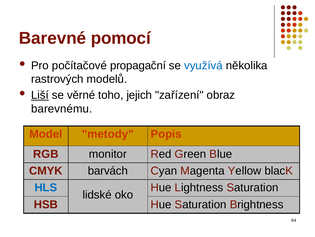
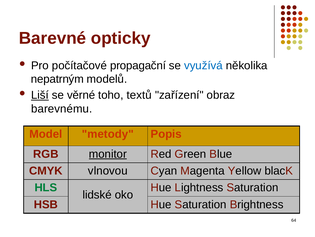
pomocí: pomocí -> opticky (121, 38)
rastrových: rastrových -> nepatrným (57, 79)
jejich: jejich -> textů (139, 95)
monitor underline: none -> present (108, 154)
barvách: barvách -> vlnovou (108, 170)
HLS colour: blue -> green (46, 187)
